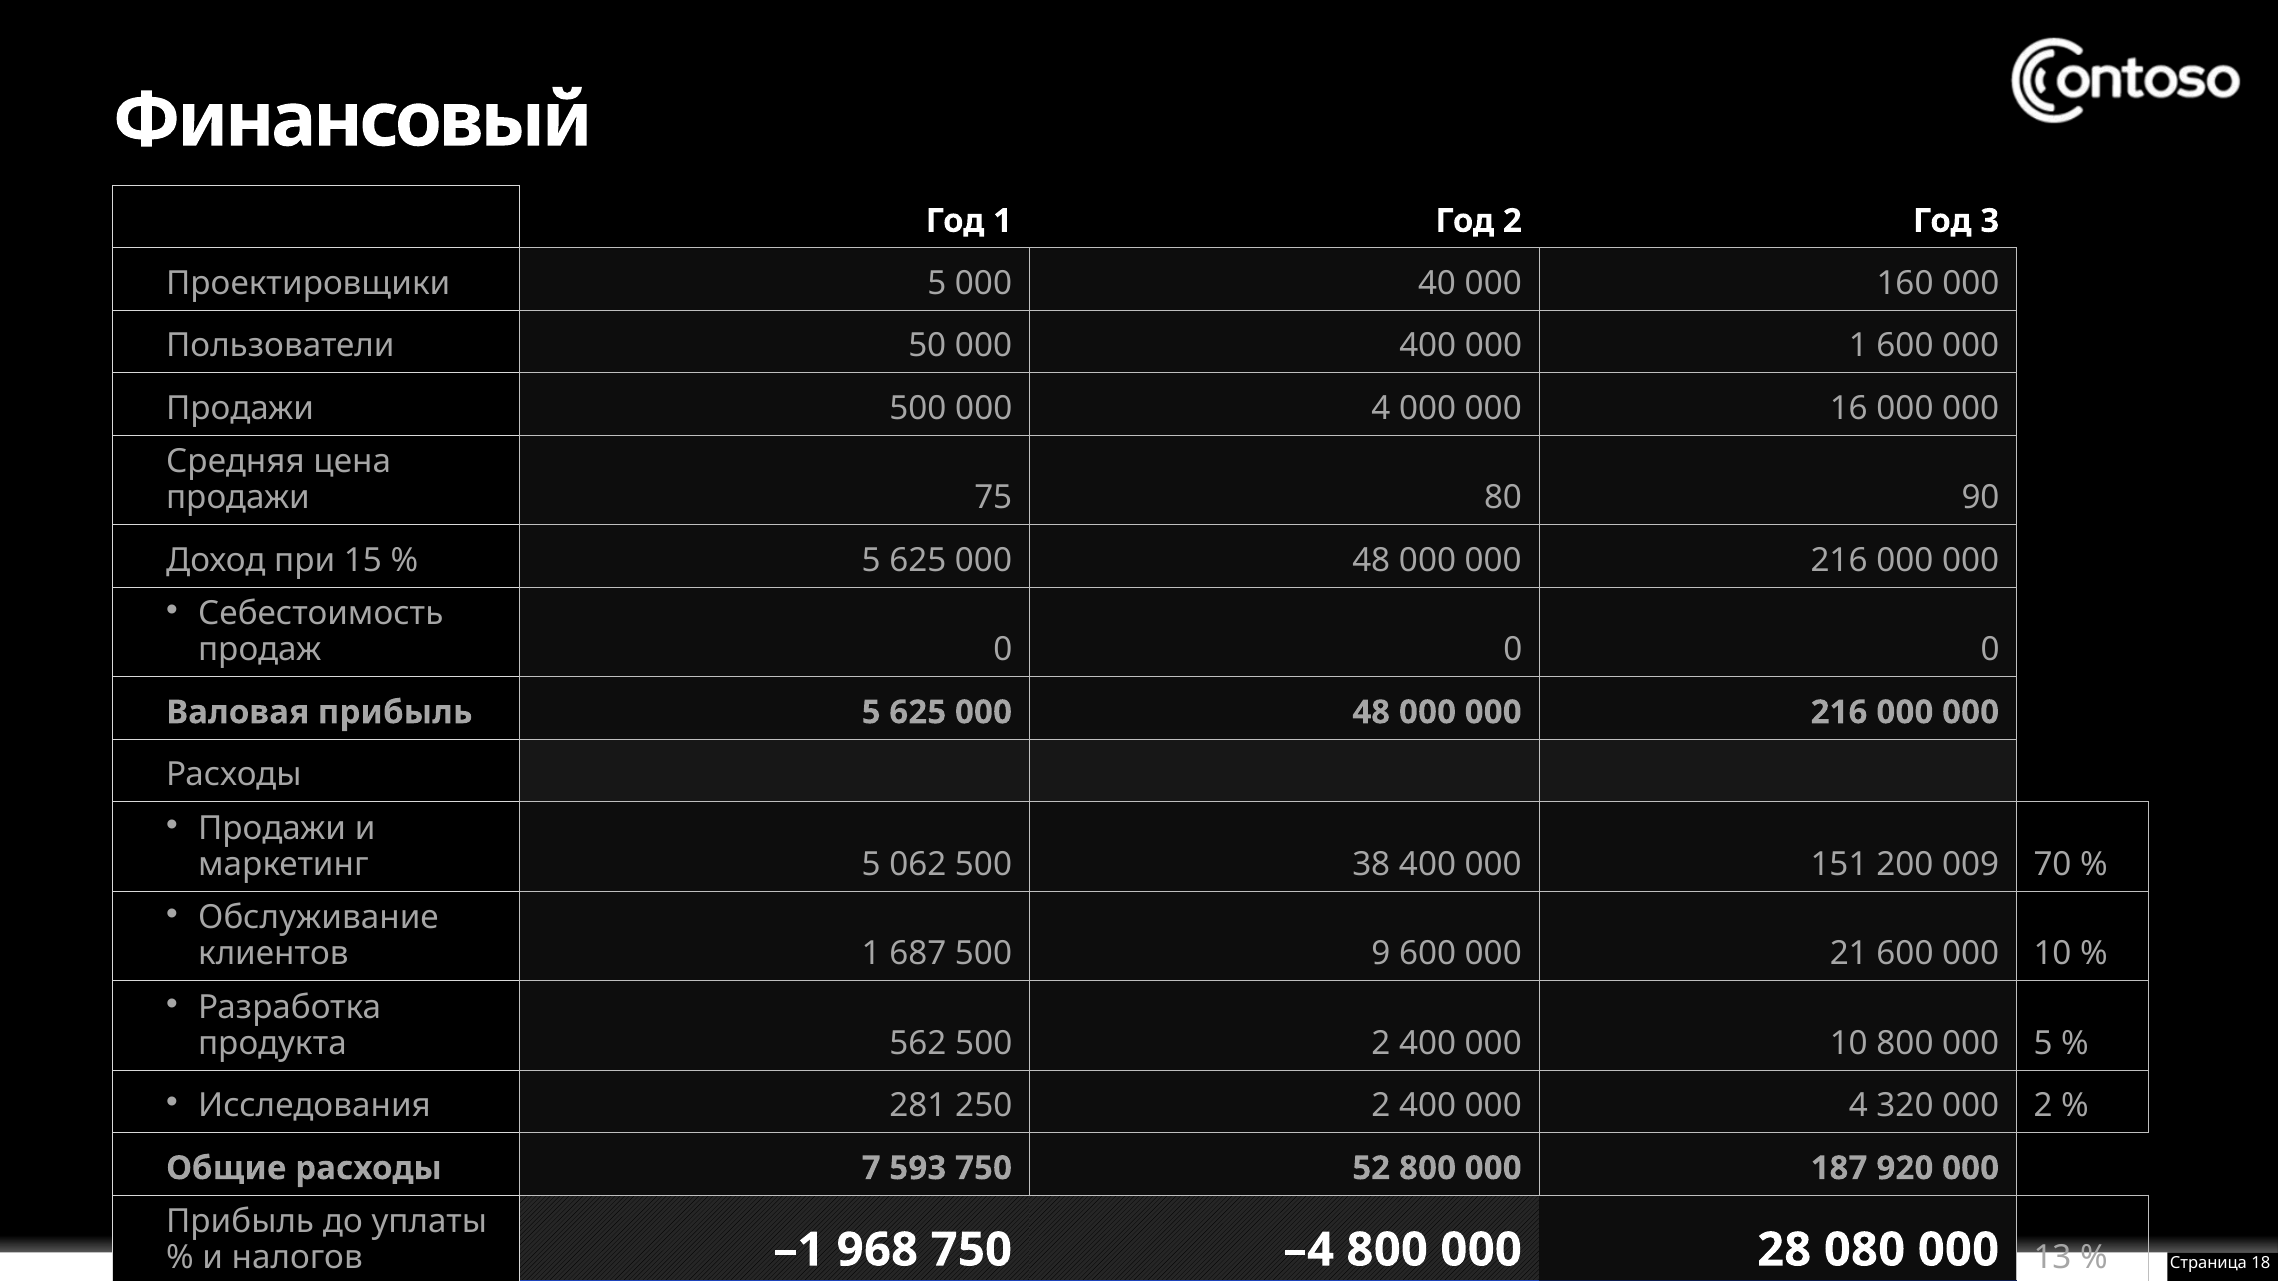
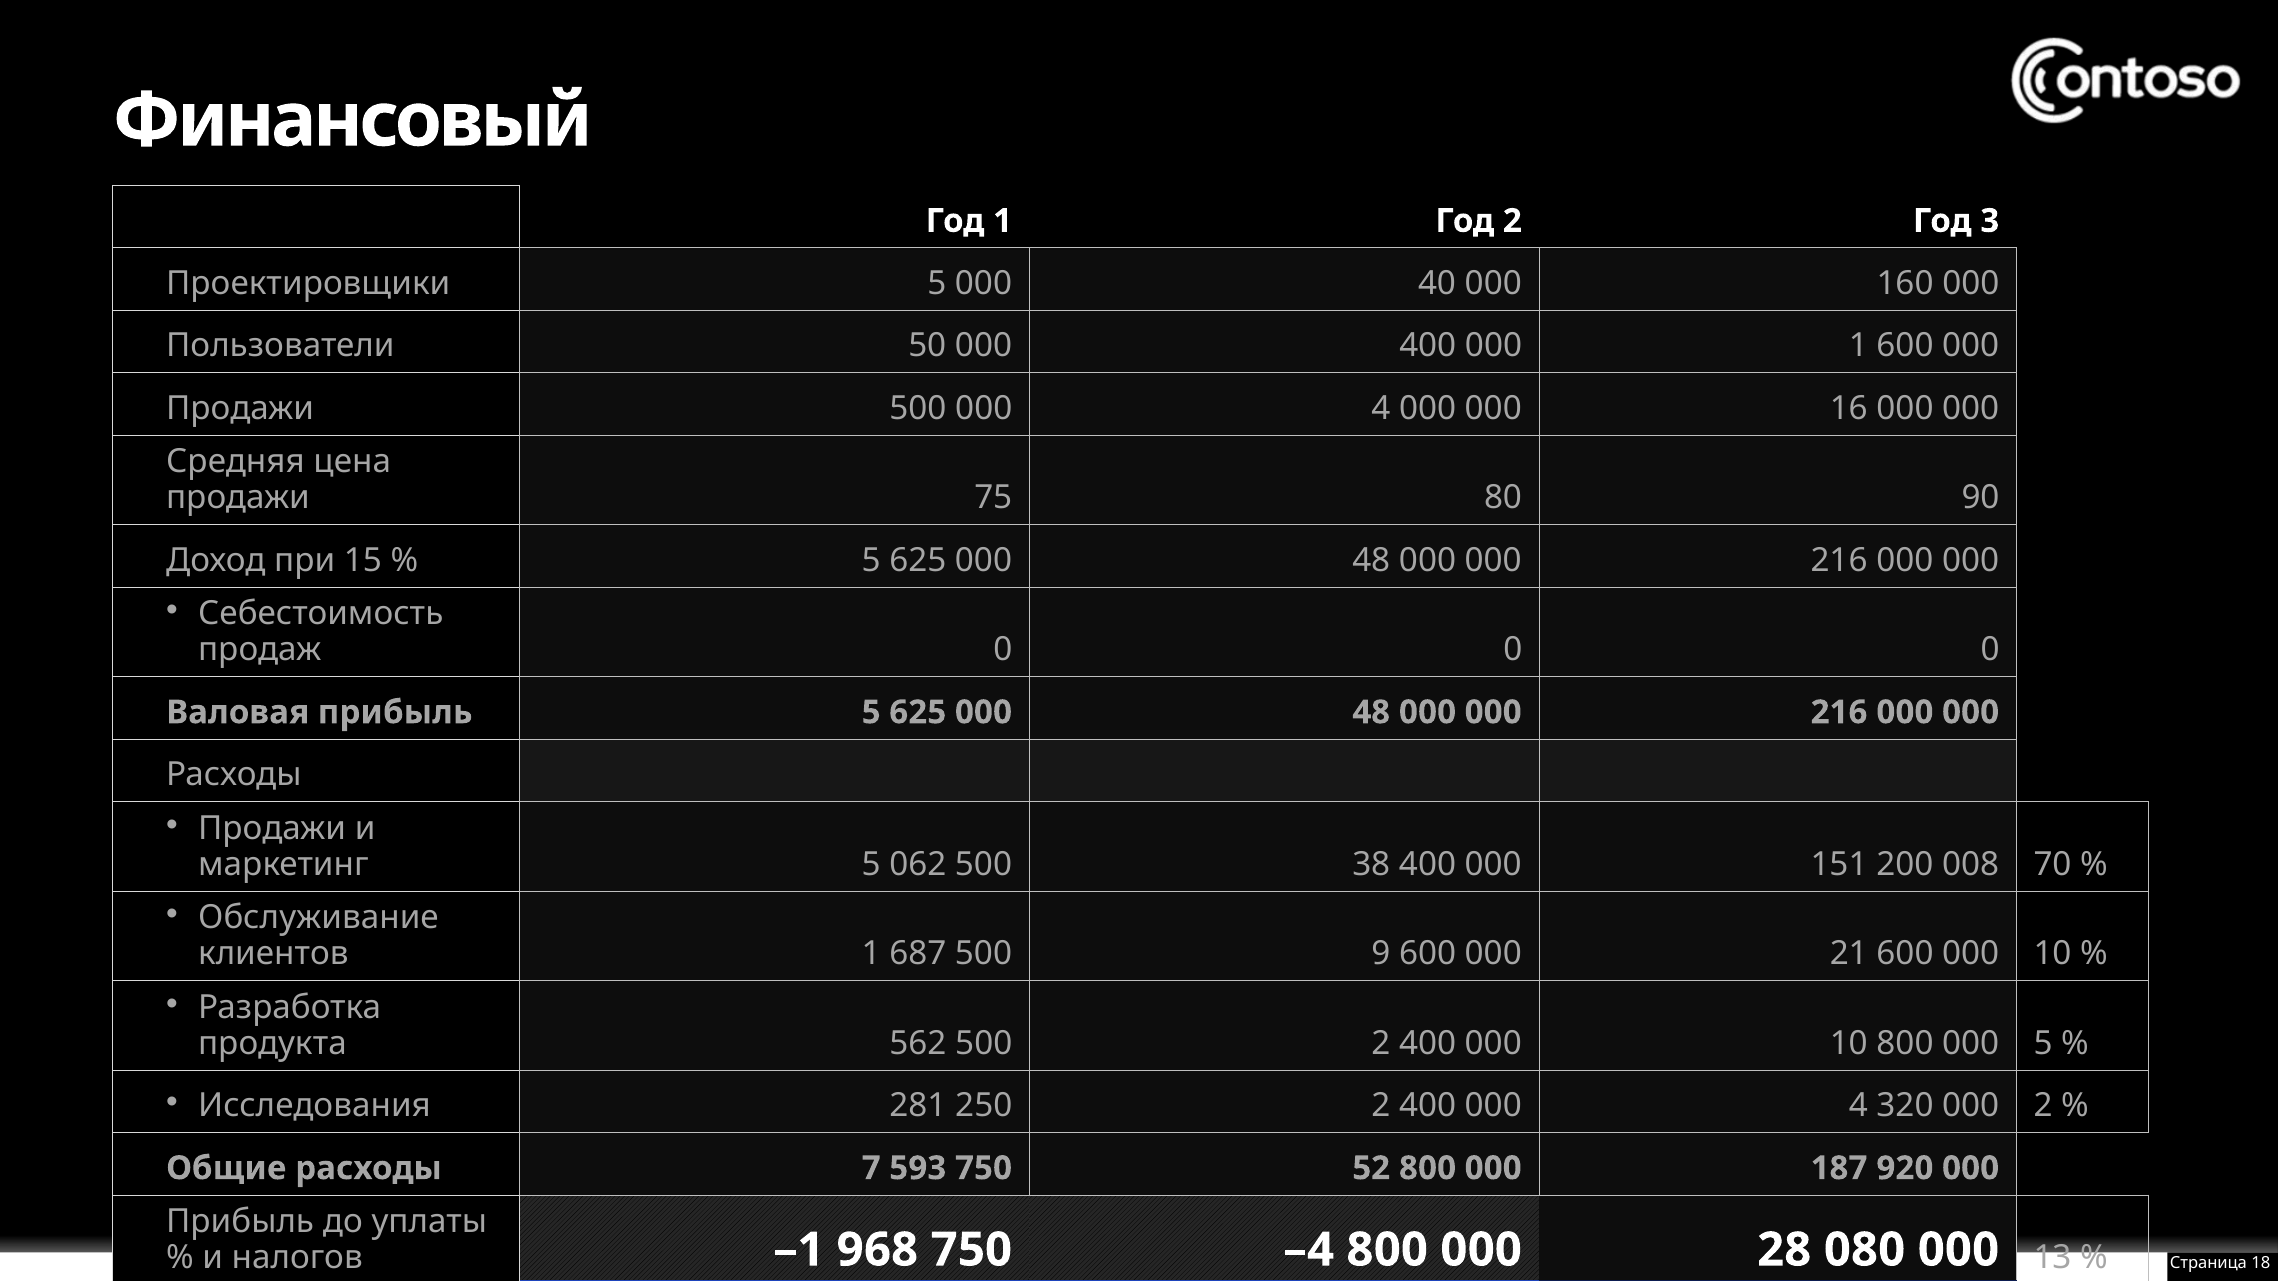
009: 009 -> 008 (1971, 865)
